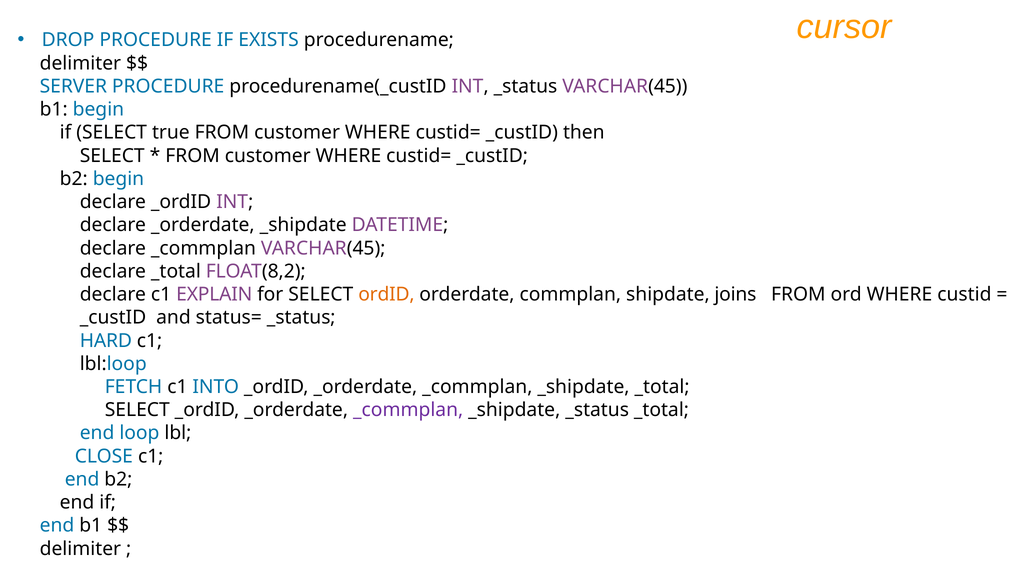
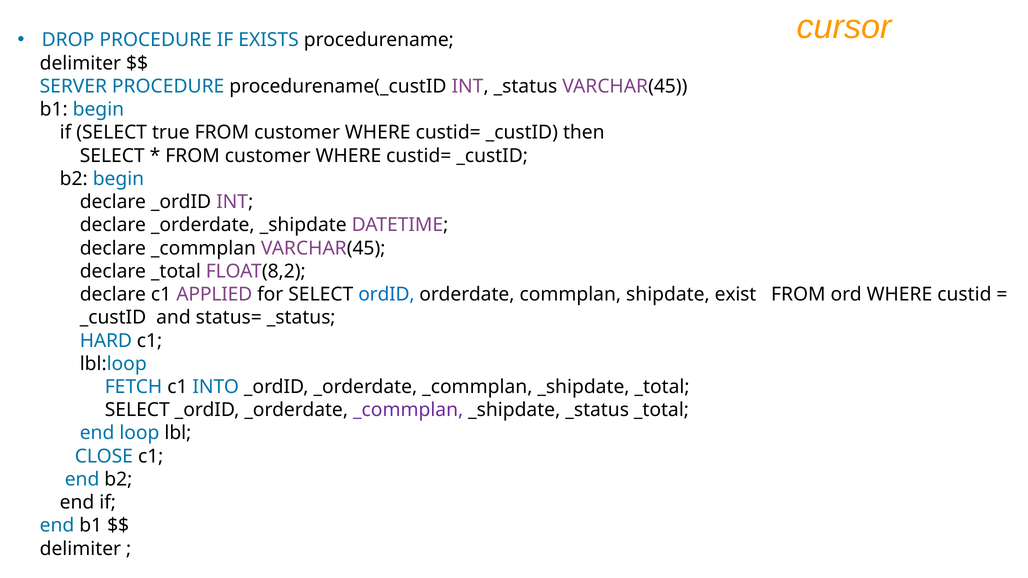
EXPLAIN: EXPLAIN -> APPLIED (214, 295)
ordID colour: orange -> blue (386, 295)
joins: joins -> exist (735, 295)
